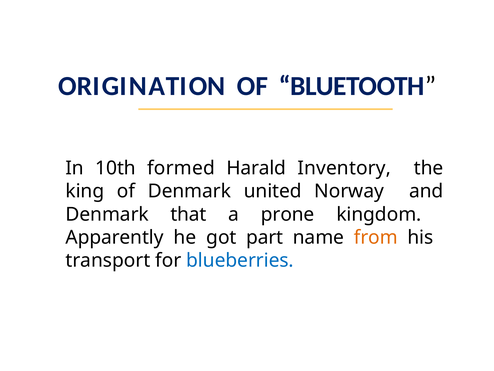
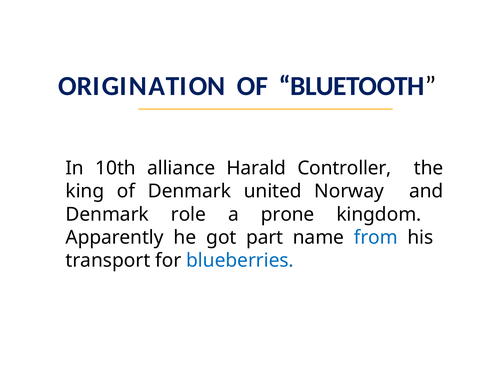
formed: formed -> alliance (181, 168)
Inventory: Inventory -> Controller (344, 168)
that: that -> role (188, 214)
from colour: orange -> blue (376, 237)
